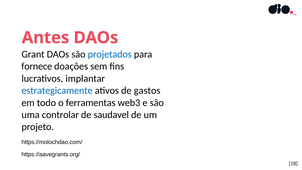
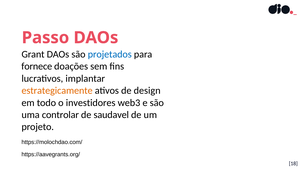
Antes: Antes -> Passo (45, 38)
estrategicamente colour: blue -> orange (57, 91)
gastos: gastos -> design (147, 91)
ferramentas: ferramentas -> investidores (91, 103)
